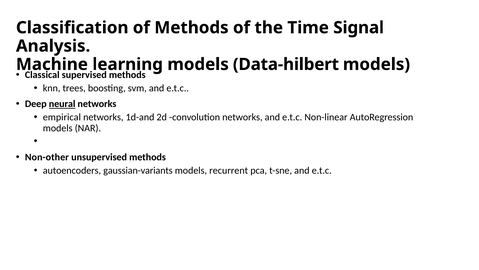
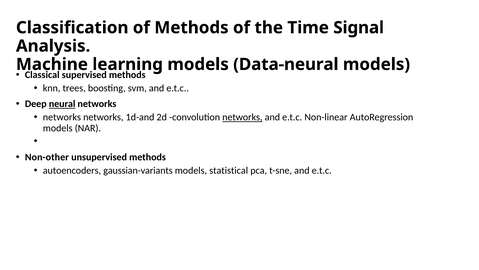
Data-hilbert: Data-hilbert -> Data-neural (286, 64)
empirical: empirical -> networks (62, 117)
networks underline: none -> present (242, 117)
recurrent: recurrent -> statistical (229, 170)
